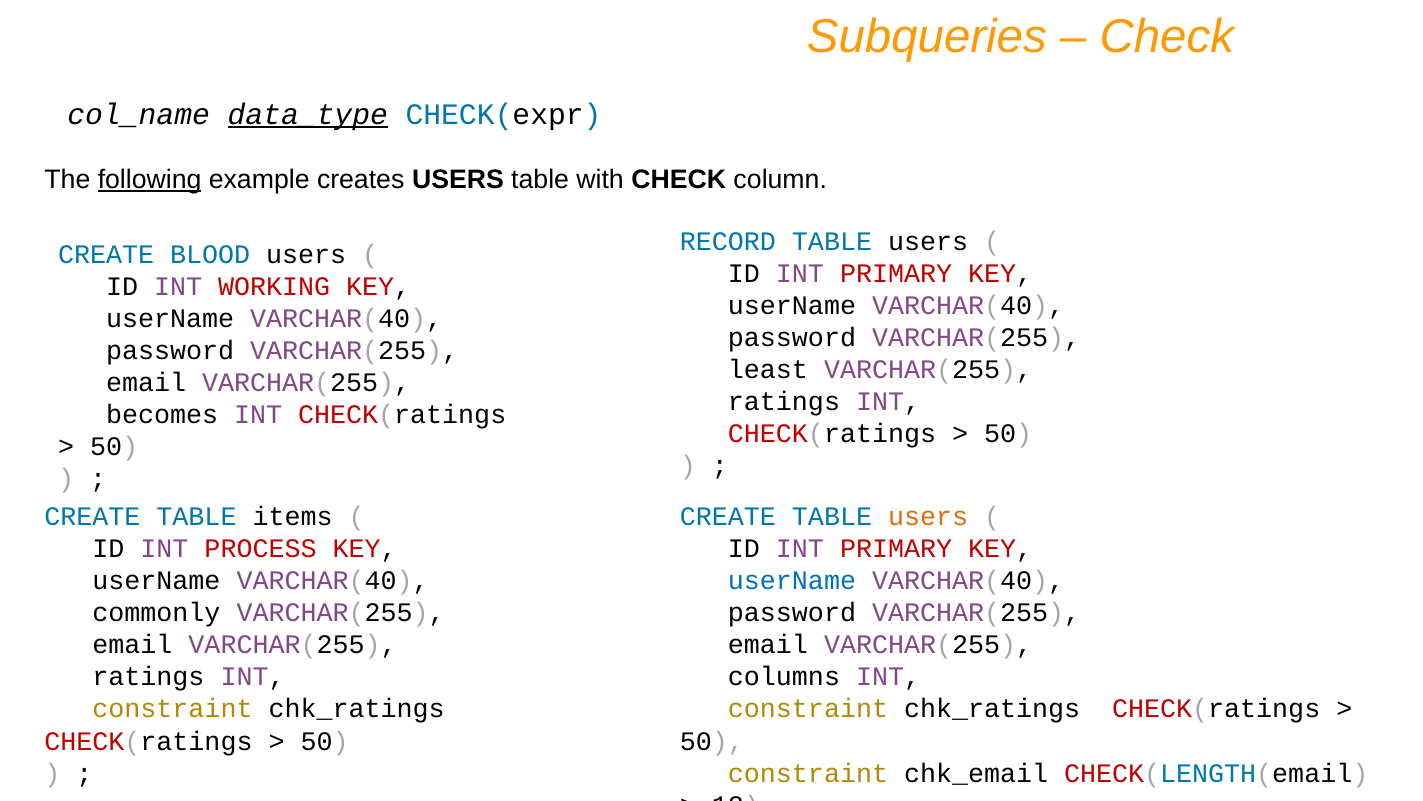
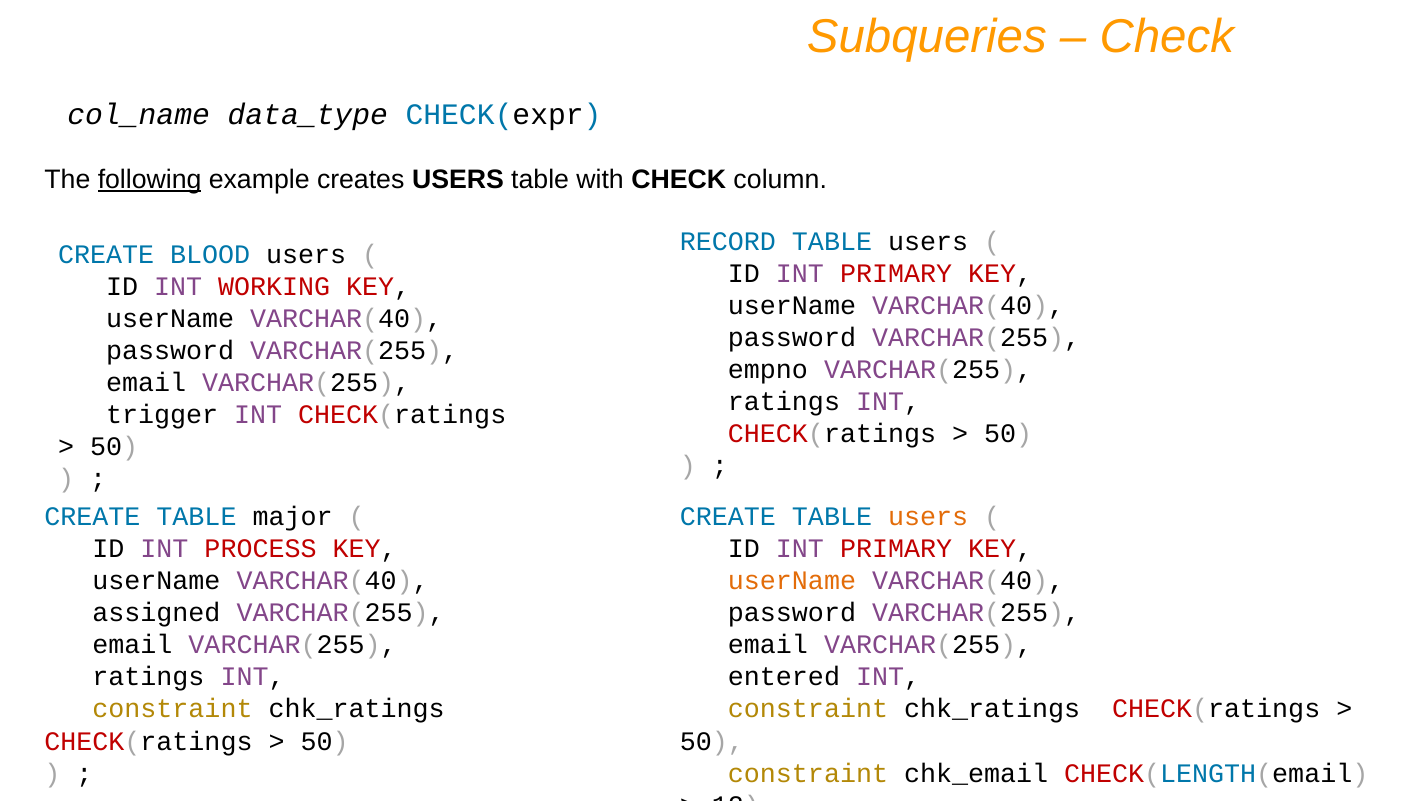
data_type underline: present -> none (308, 114)
least: least -> empno (768, 369)
becomes: becomes -> trigger (162, 414)
items: items -> major (293, 517)
userName colour: blue -> orange (792, 581)
commonly: commonly -> assigned (156, 613)
columns: columns -> entered (784, 677)
